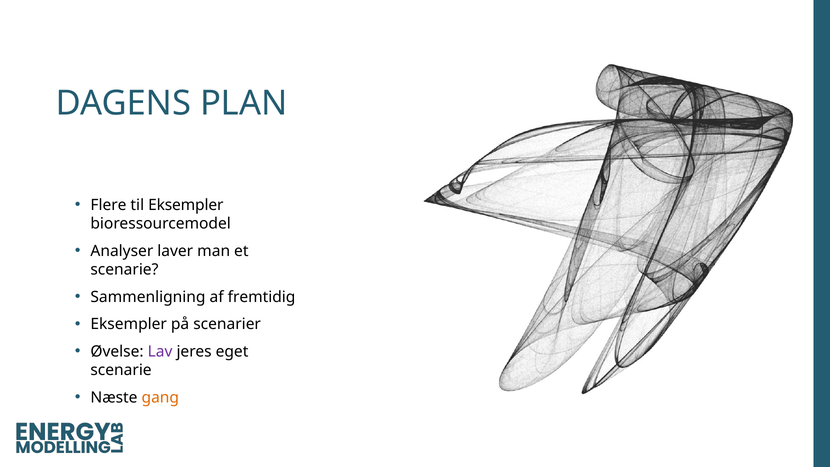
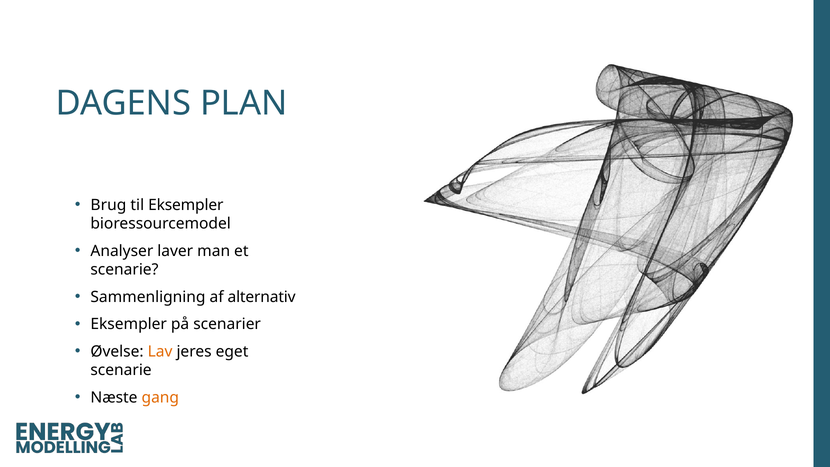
Flere: Flere -> Brug (108, 205)
fremtidig: fremtidig -> alternativ (262, 297)
Lav colour: purple -> orange (160, 352)
